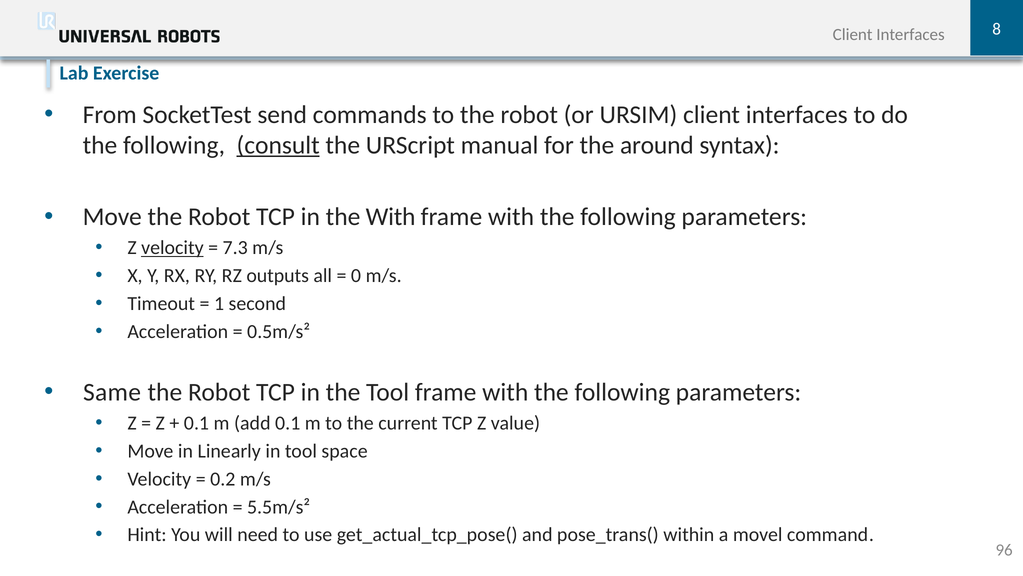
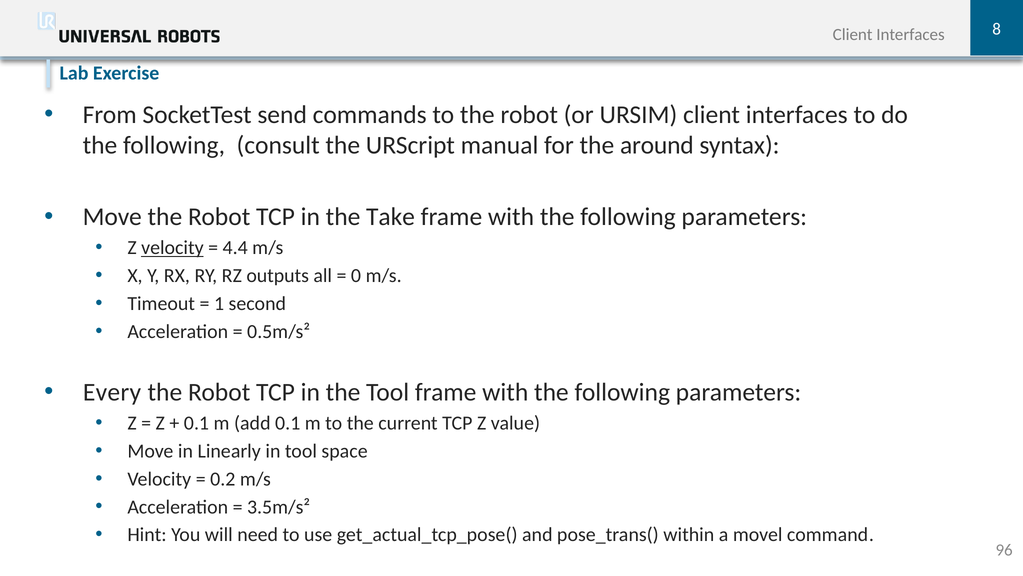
consult underline: present -> none (278, 145)
the With: With -> Take (391, 217)
7.3: 7.3 -> 4.4 (235, 248)
Same: Same -> Every (112, 392)
5.5m/s²: 5.5m/s² -> 3.5m/s² (279, 506)
